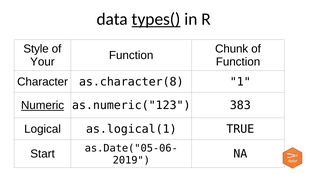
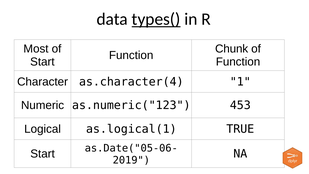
Style: Style -> Most (36, 49)
Your: Your -> Start (42, 62)
as.character(8: as.character(8 -> as.character(4 (131, 82)
Numeric underline: present -> none (43, 105)
383: 383 -> 453 (240, 105)
